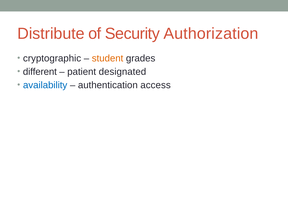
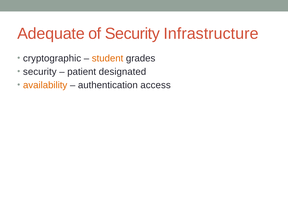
Distribute: Distribute -> Adequate (51, 34)
Authorization: Authorization -> Infrastructure (211, 34)
different: different -> security (40, 72)
availability colour: blue -> orange (45, 85)
